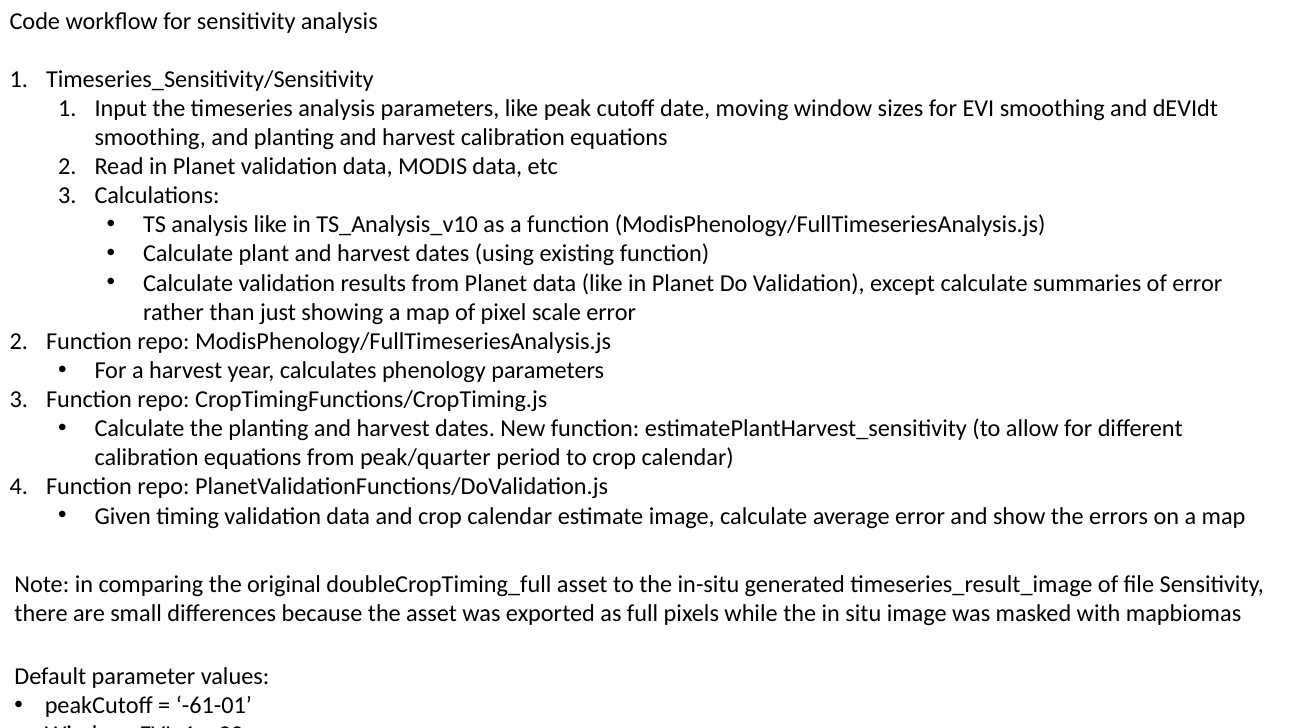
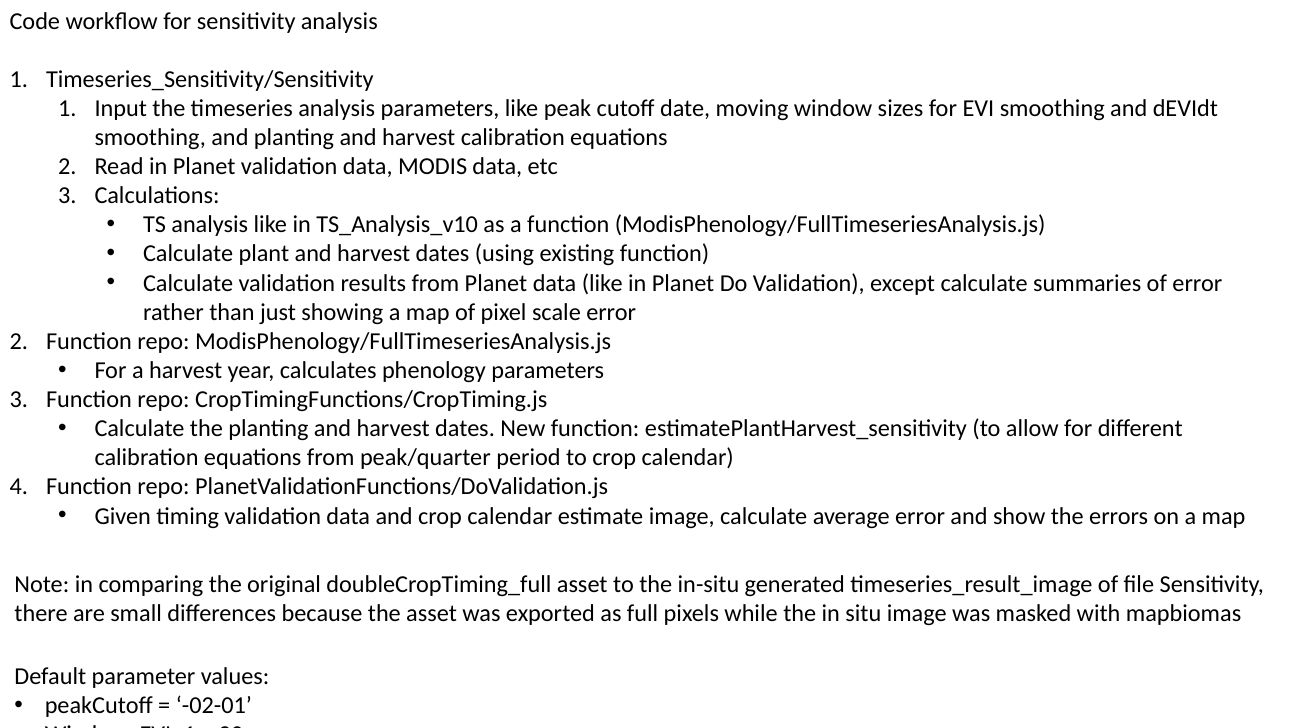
-61-01: -61-01 -> -02-01 (214, 706)
